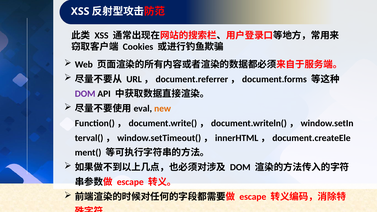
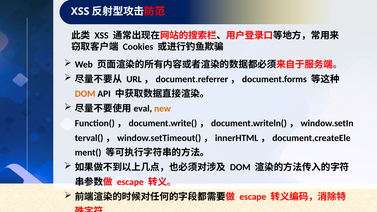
DOM colour: purple -> orange (85, 94)
